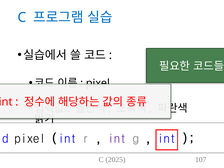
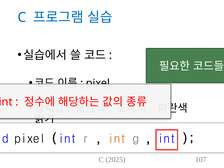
int colour: purple -> orange (117, 139)
